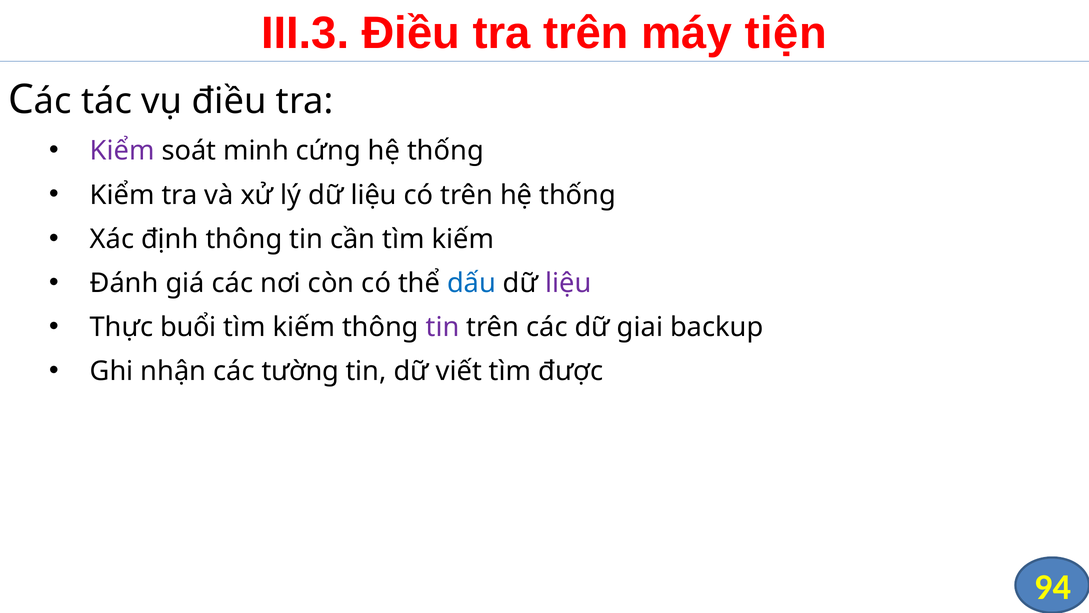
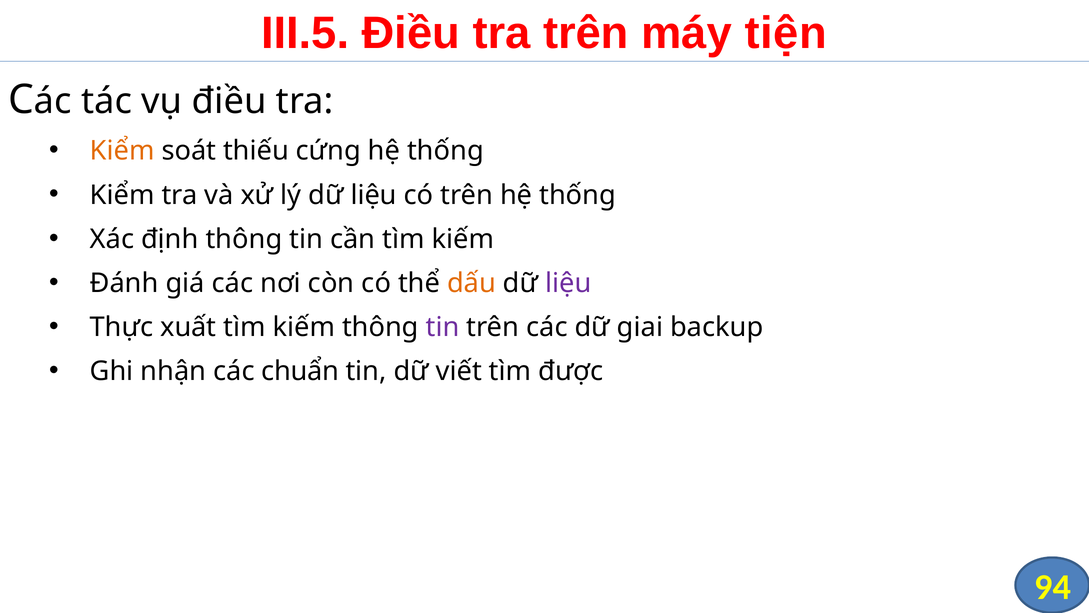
III.3: III.3 -> III.5 (305, 33)
Kiểm colour: purple -> orange (122, 151)
minh: minh -> thiếu (256, 151)
dấu colour: blue -> orange (472, 283)
buổi: buổi -> xuất (188, 327)
tường: tường -> chuẩn (300, 371)
